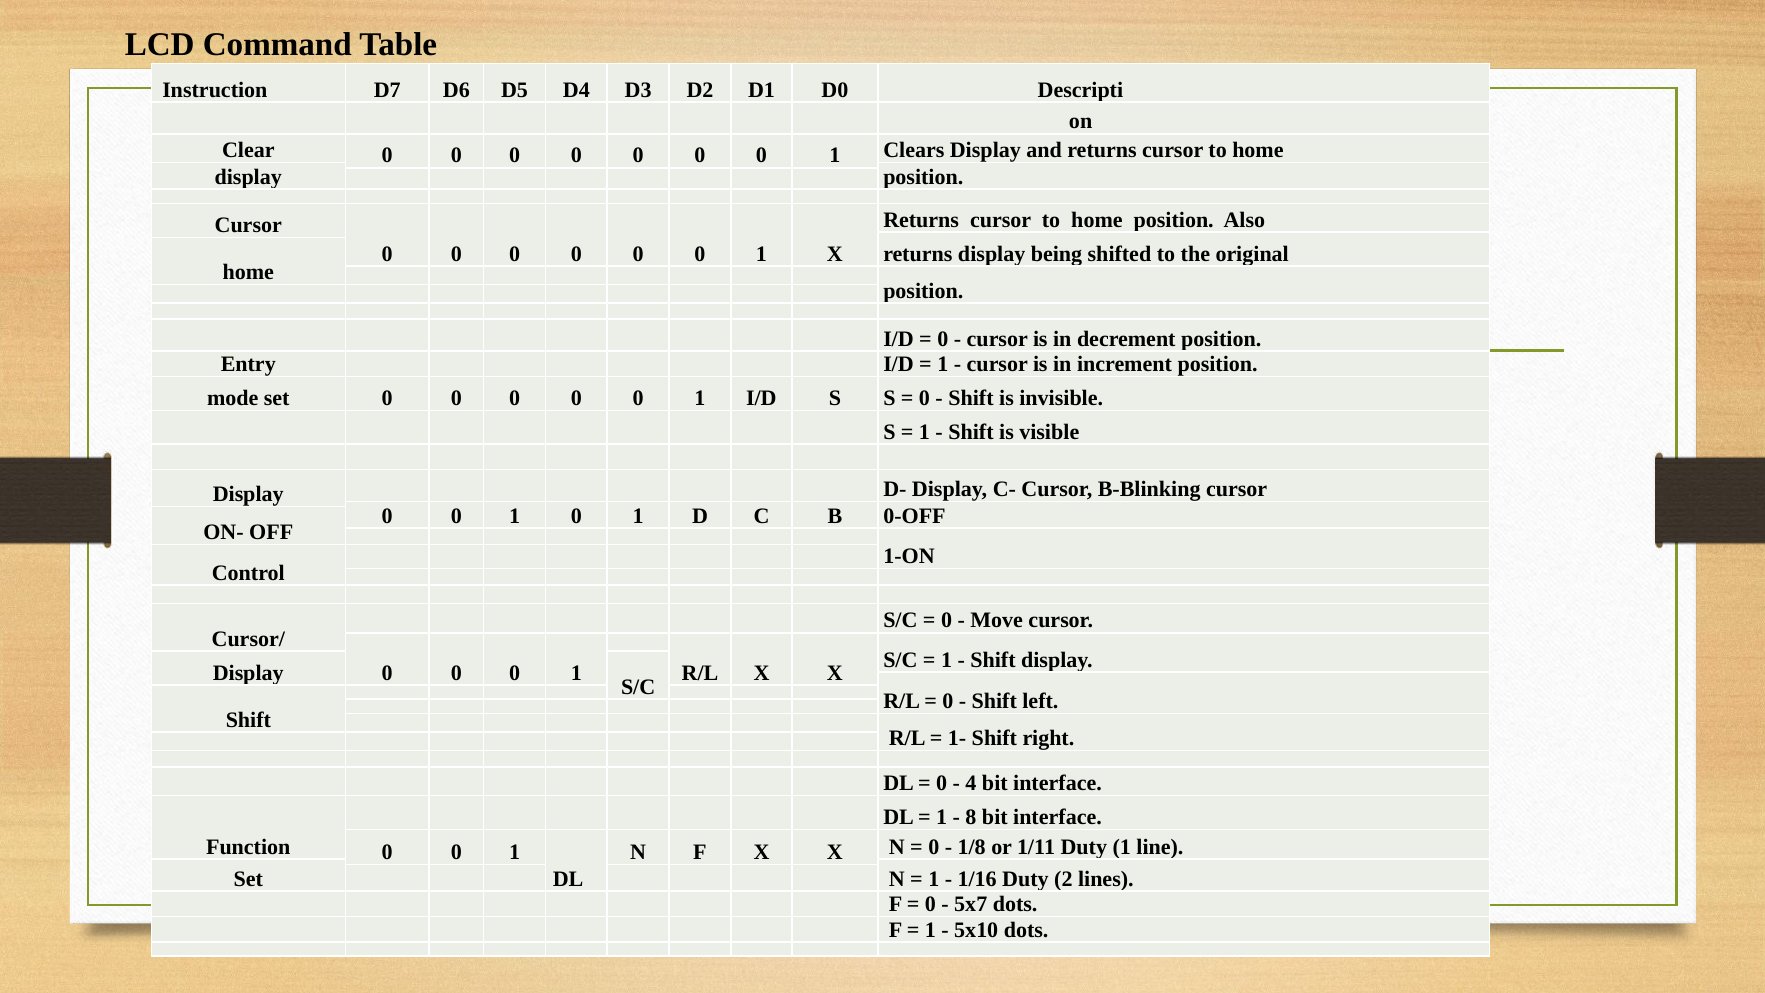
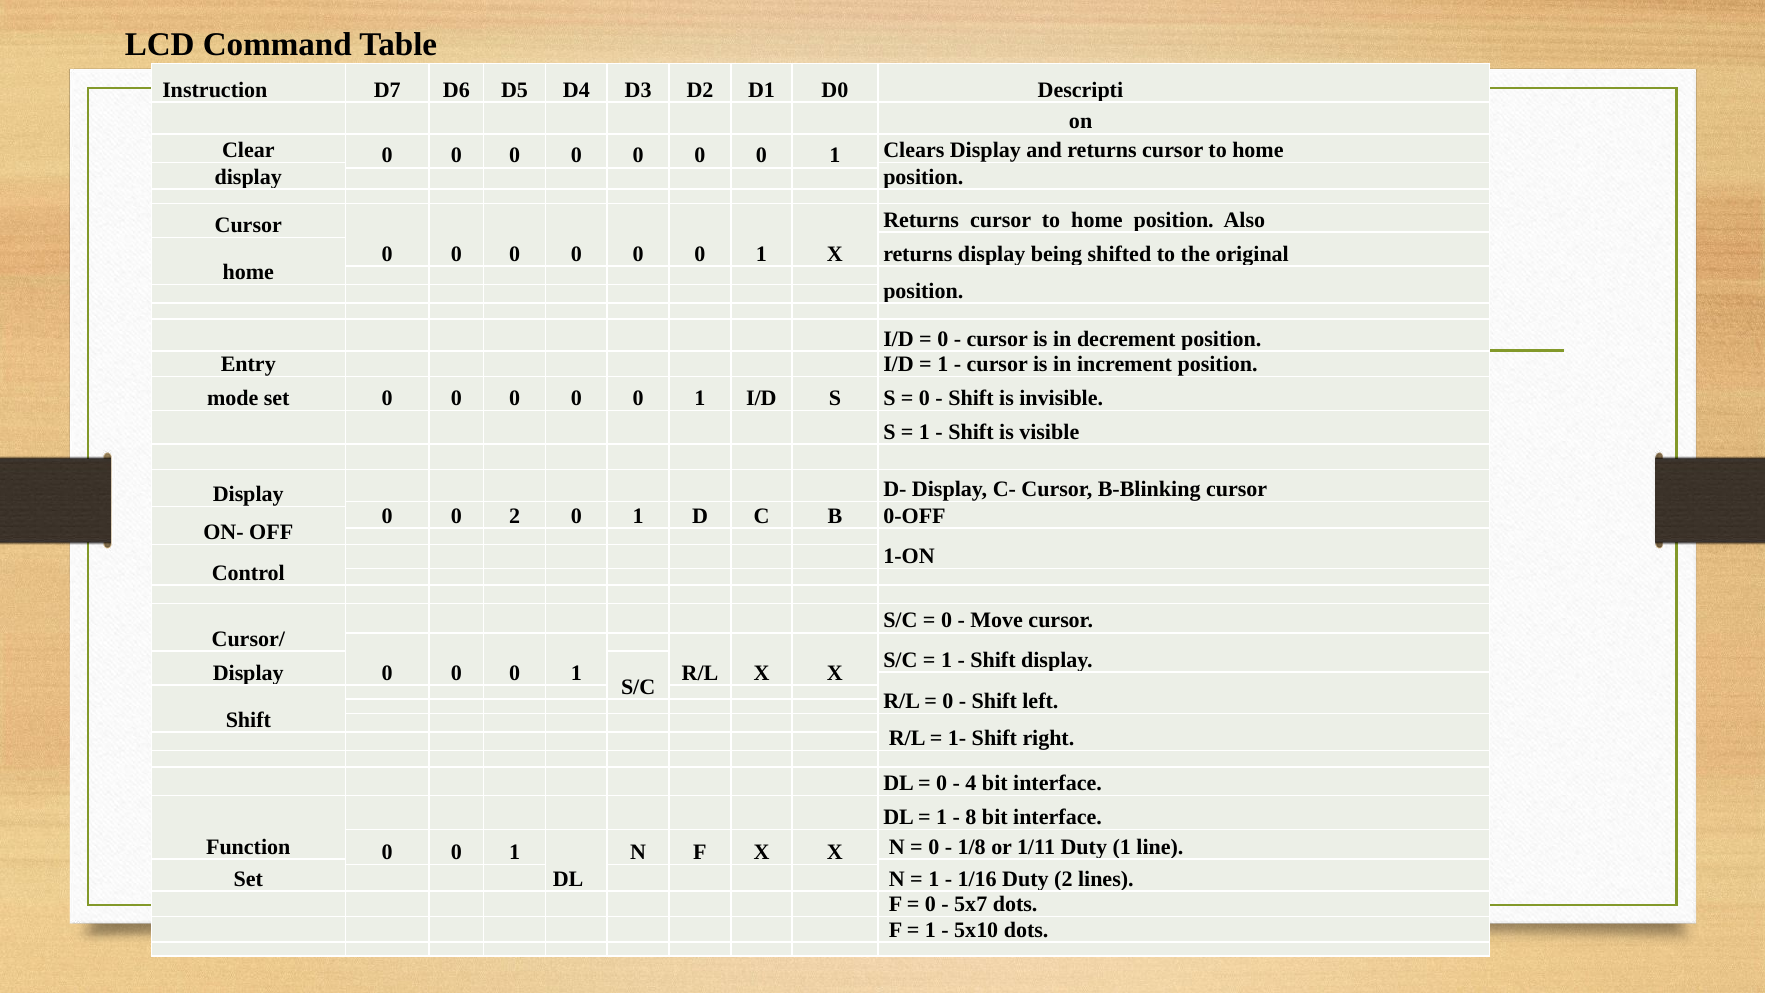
1: 1 -> 2 (515, 516)
